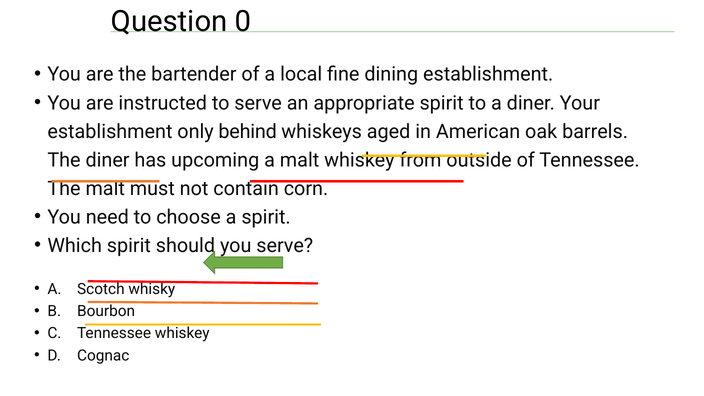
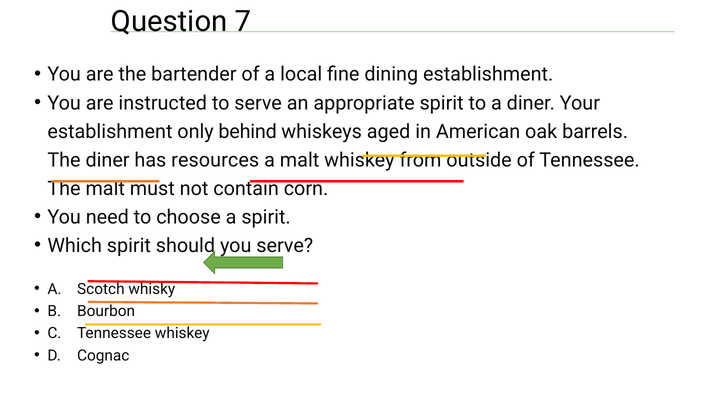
0: 0 -> 7 (243, 22)
upcoming: upcoming -> resources (215, 160)
